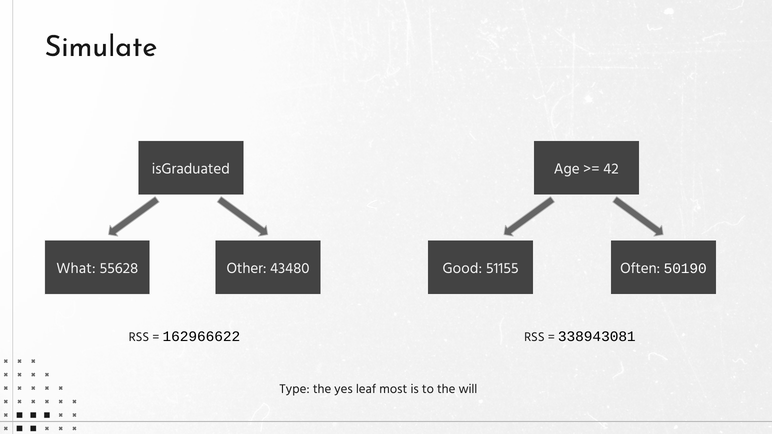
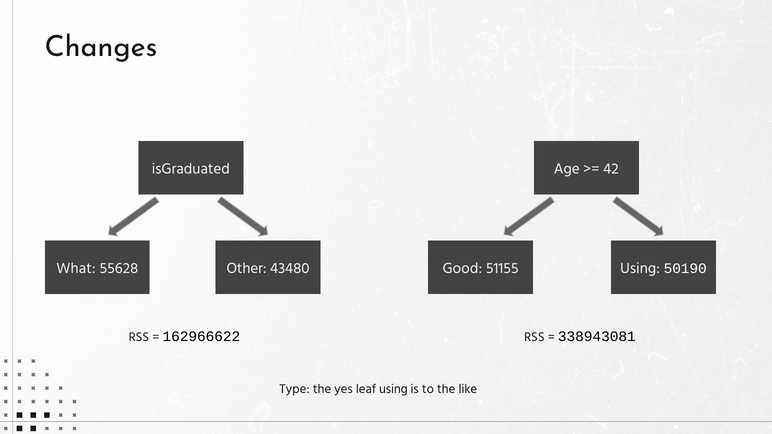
Simulate: Simulate -> Changes (101, 46)
Often: Often -> Using (640, 269)
leaf most: most -> using (393, 389)
will: will -> like (468, 389)
